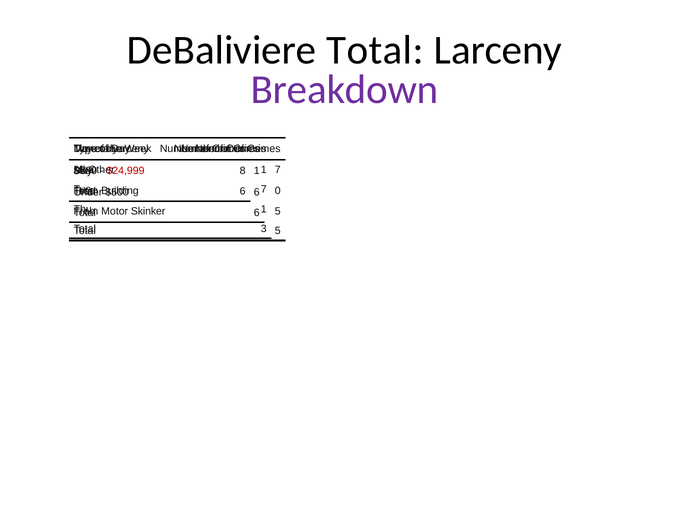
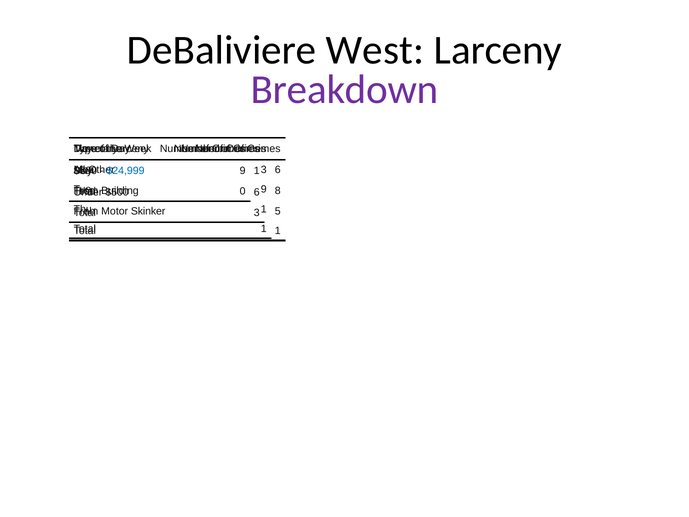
DeBaliviere Total: Total -> West (375, 50)
1: 1 -> 3 (264, 170)
7: 7 -> 6 (278, 170)
$24,999 colour: red -> blue (125, 171)
8: 8 -> 9 (243, 171)
7: 7 -> 9 (264, 189)
0: 0 -> 8 (278, 190)
6: 6 -> 0 (243, 191)
6: 6 -> 3 (257, 213)
3: 3 -> 1 (264, 229)
5: 5 -> 1 (278, 231)
